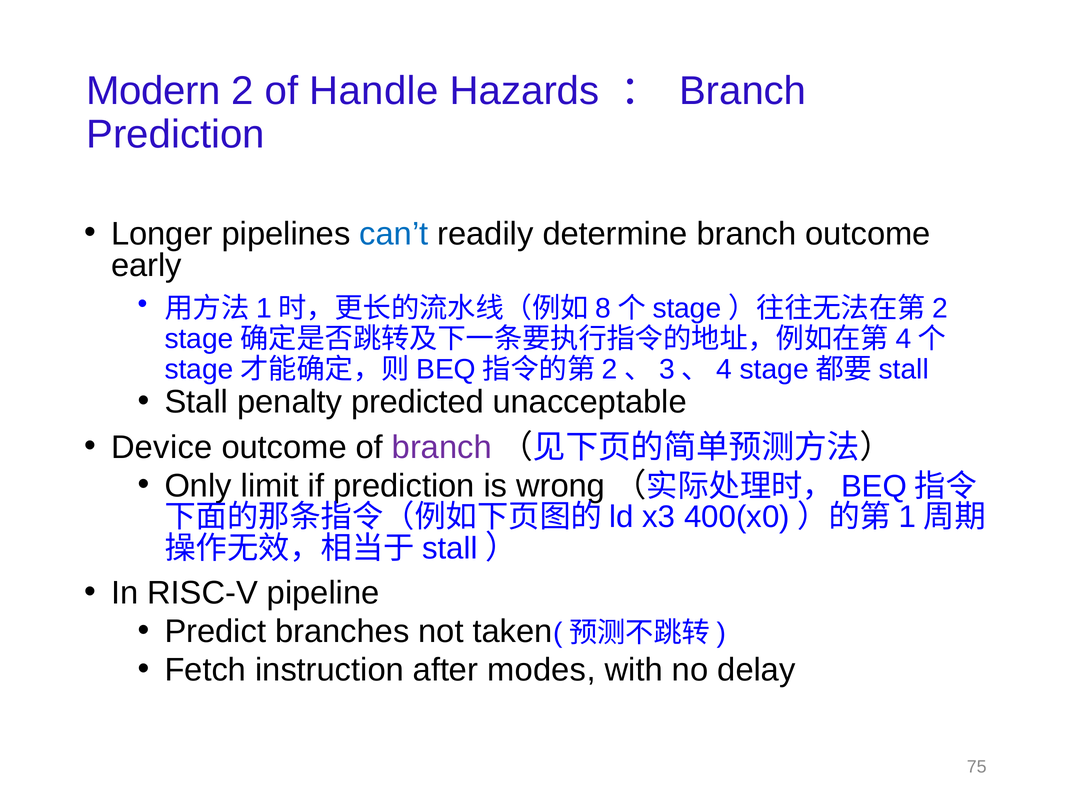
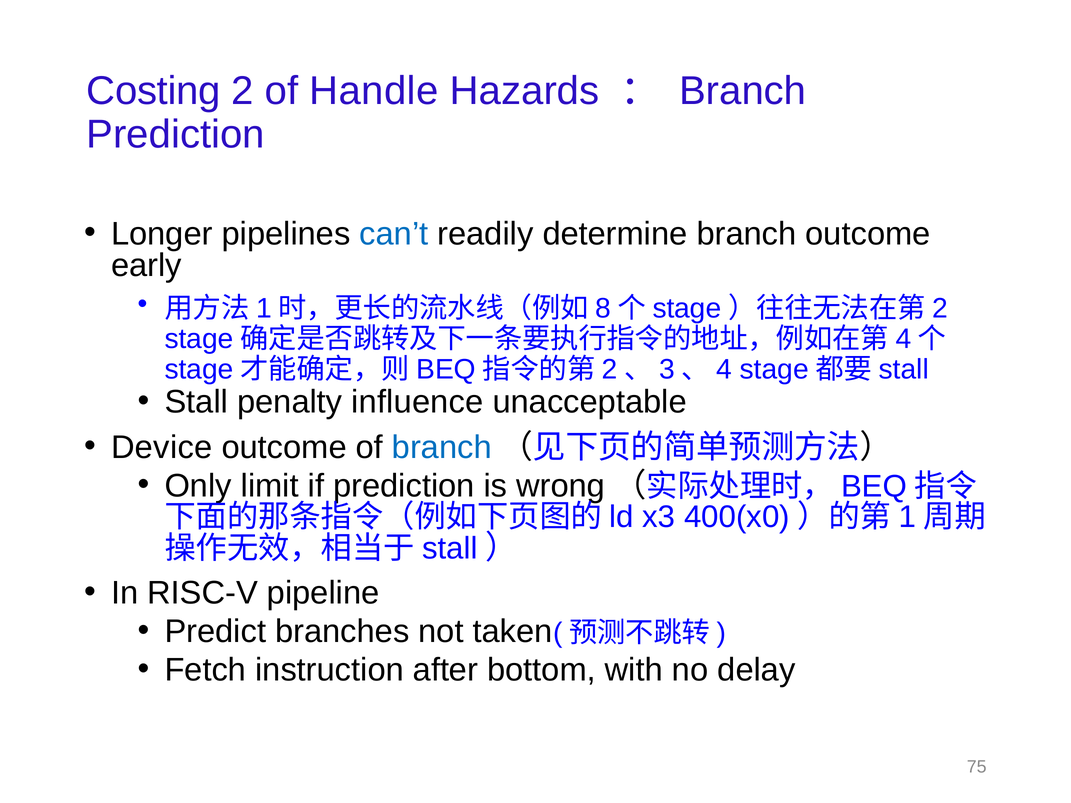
Modern: Modern -> Costing (153, 91)
predicted: predicted -> influence (417, 402)
branch colour: purple -> blue (442, 447)
modes: modes -> bottom (542, 670)
